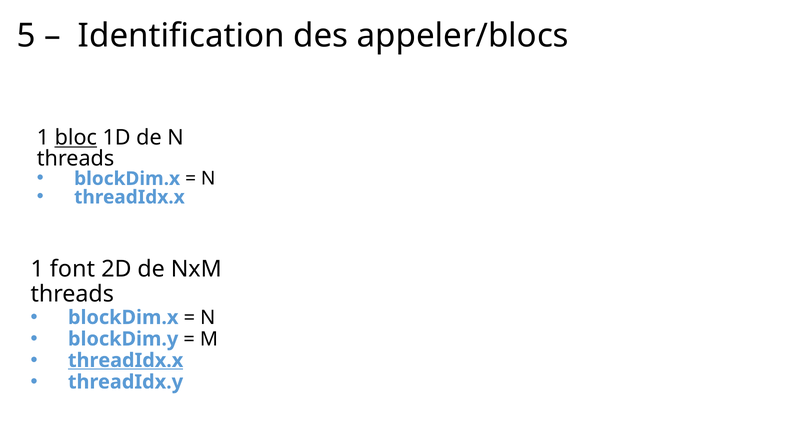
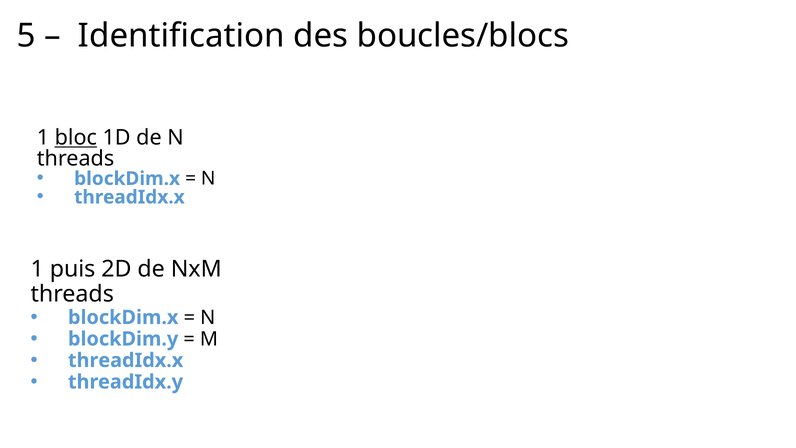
appeler/blocs: appeler/blocs -> boucles/blocs (463, 36)
font: font -> puis (73, 269)
threadIdx.x underline: present -> none (126, 360)
